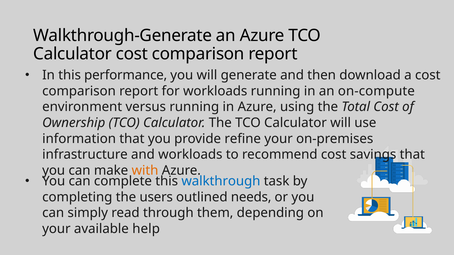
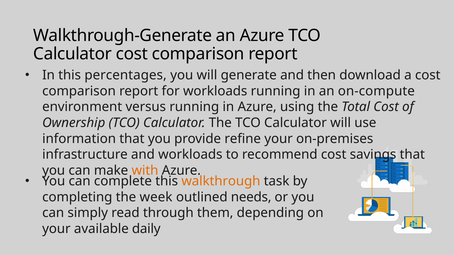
performance: performance -> percentages (126, 75)
walkthrough colour: blue -> orange (221, 181)
users: users -> week (156, 197)
help: help -> daily (146, 229)
